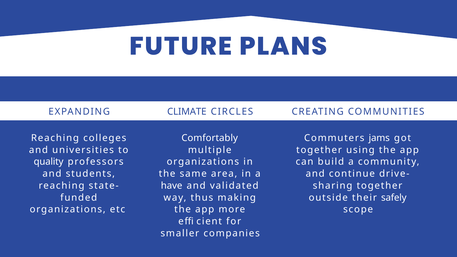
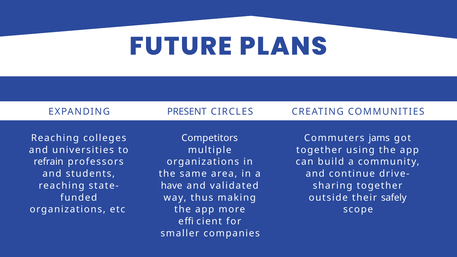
CLIMATE: CLIMATE -> PRESENT (187, 112)
Comfortably: Comfortably -> Competitors (210, 138)
quality: quality -> refrain (49, 162)
